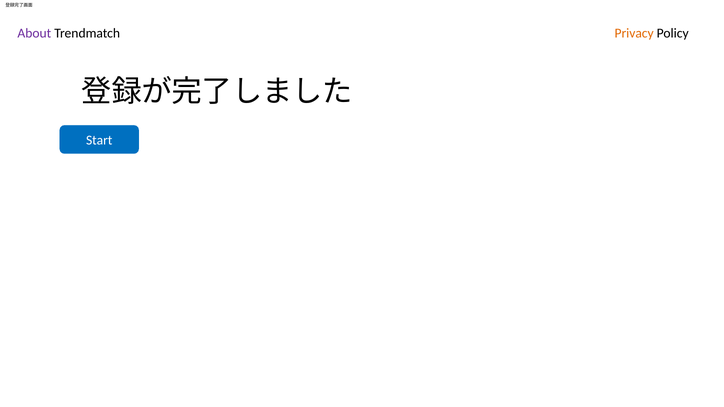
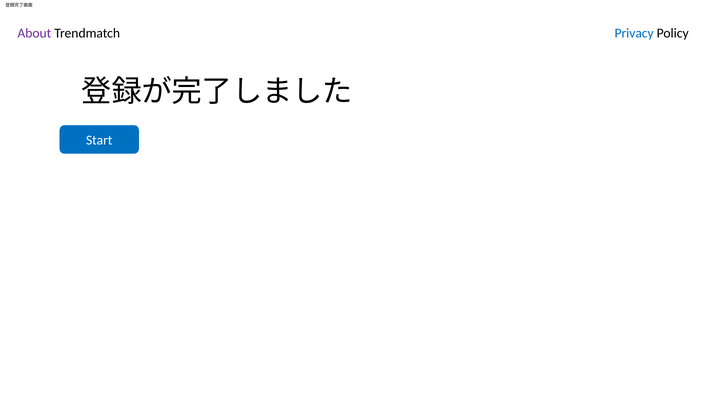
Privacy colour: orange -> blue (634, 33)
